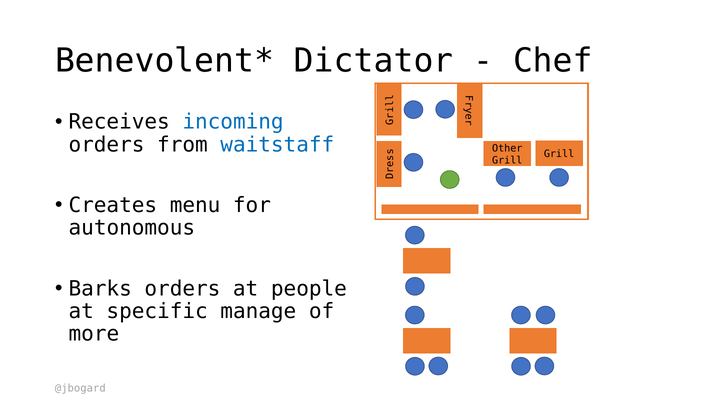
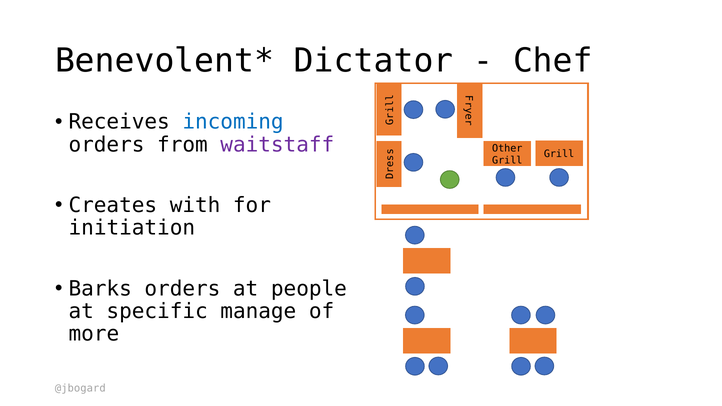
waitstaff colour: blue -> purple (277, 145)
menu: menu -> with (195, 205)
autonomous: autonomous -> initiation (132, 228)
